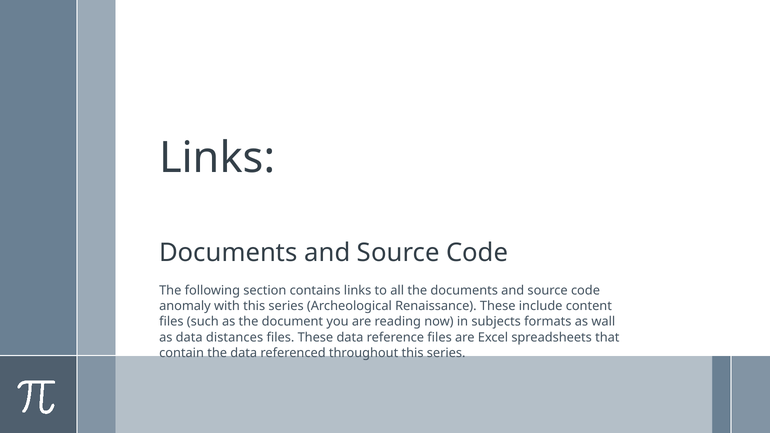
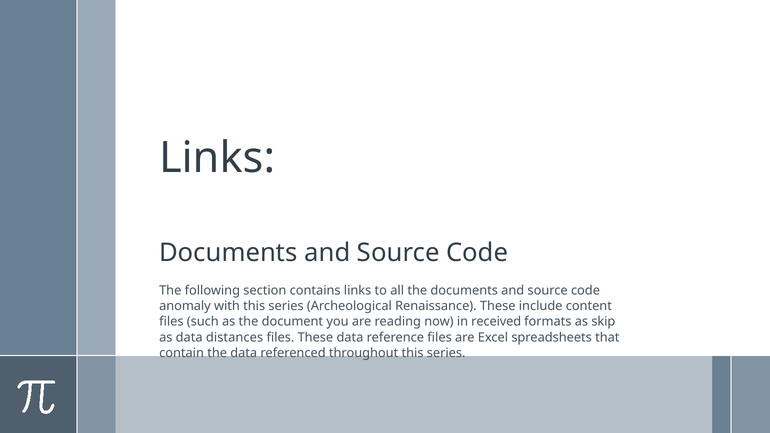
subjects: subjects -> received (496, 322)
wall: wall -> skip (603, 322)
